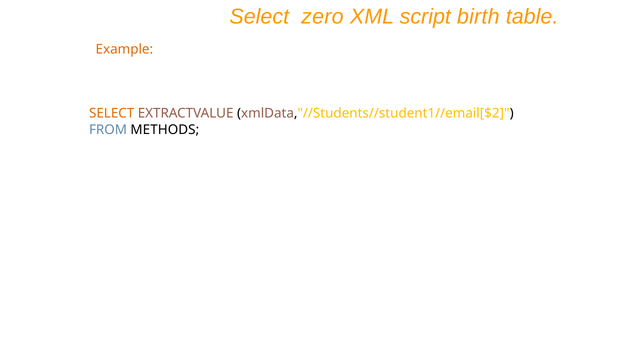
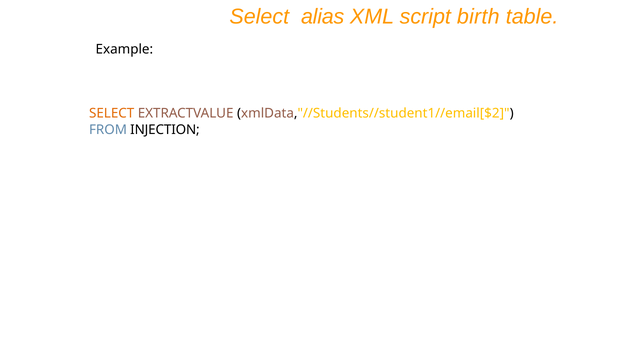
zero: zero -> alias (323, 17)
Example colour: orange -> black (124, 49)
METHODS: METHODS -> INJECTION (165, 130)
